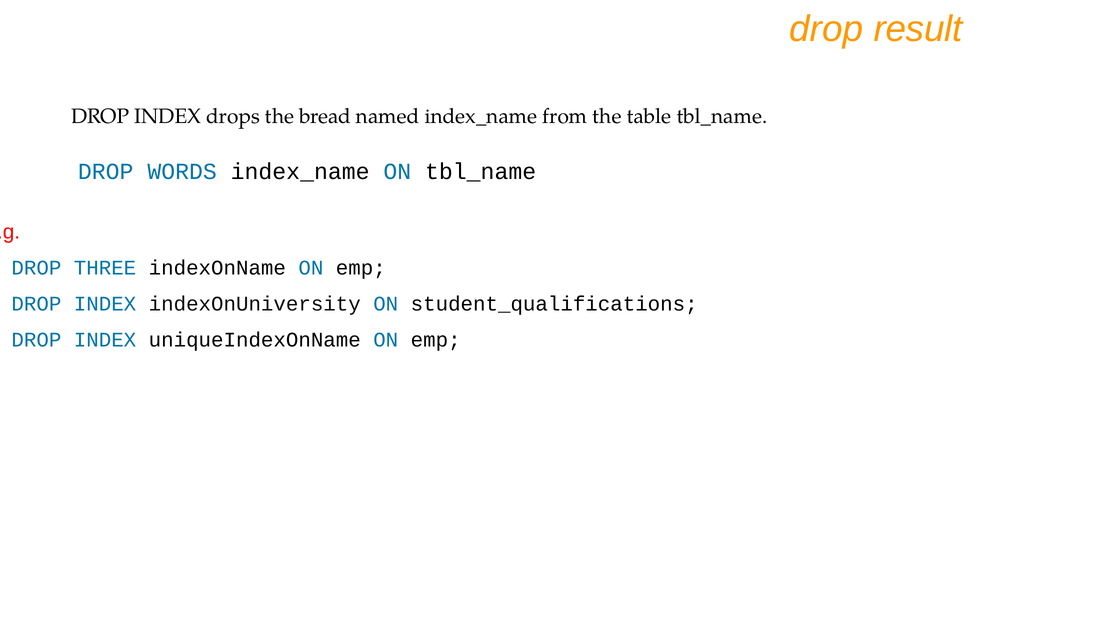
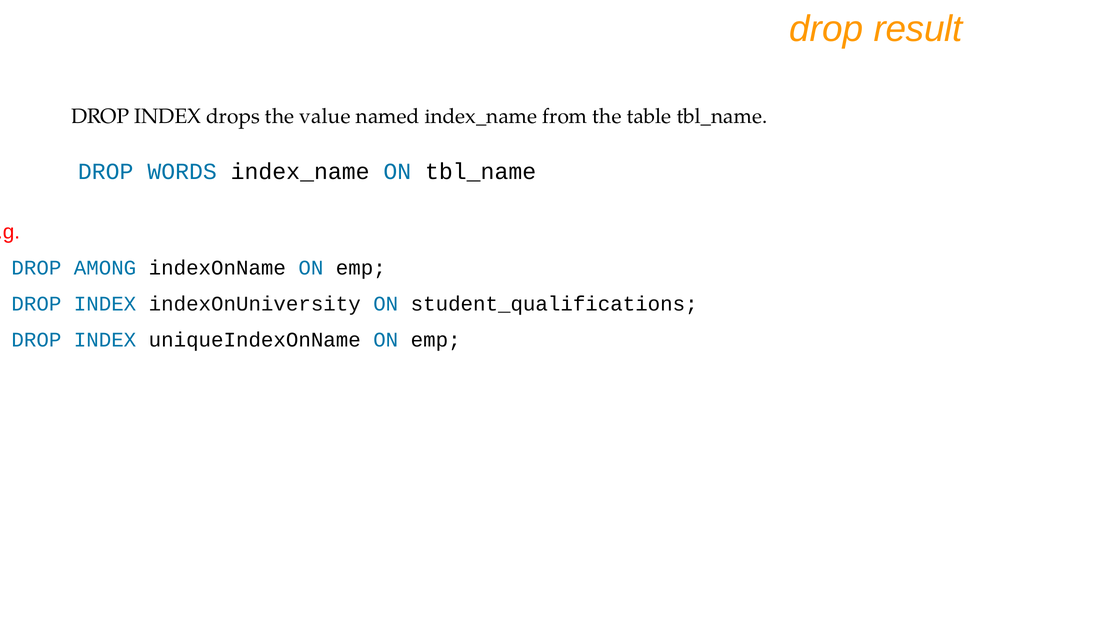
bread: bread -> value (325, 116)
THREE: THREE -> AMONG (105, 268)
